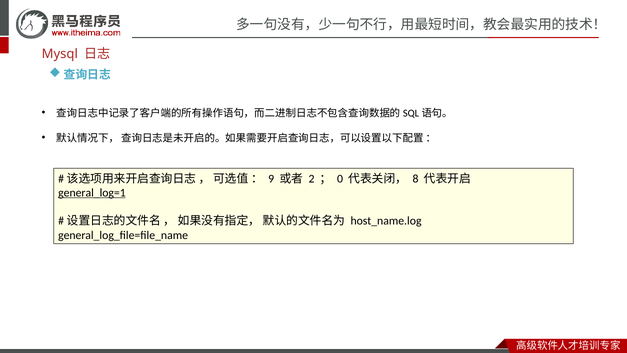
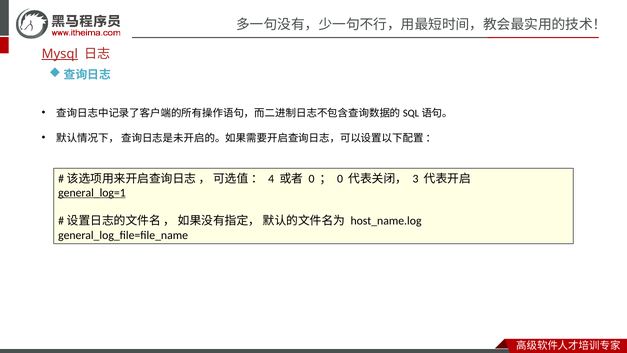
Mysql underline: none -> present (60, 54)
9: 9 -> 4 (271, 178)
2: 2 -> 0 (311, 178)
8: 8 -> 3 (416, 178)
